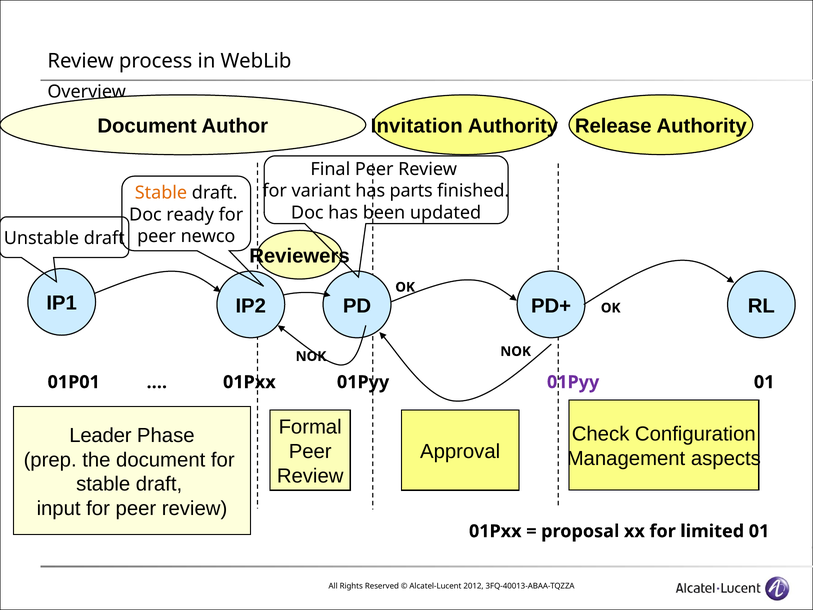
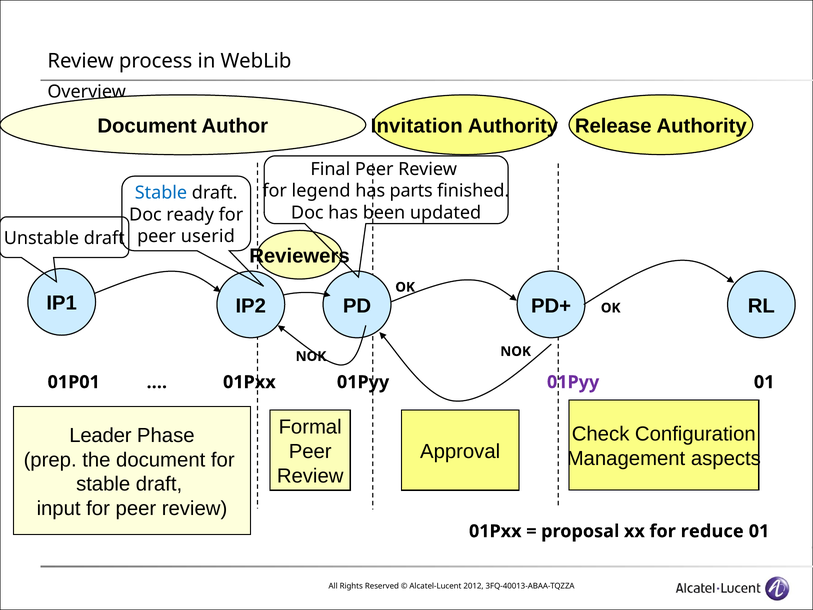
variant: variant -> legend (321, 191)
Stable colour: orange -> blue (161, 193)
newco: newco -> userid (208, 236)
limited: limited -> reduce (712, 531)
